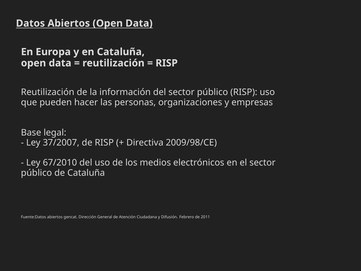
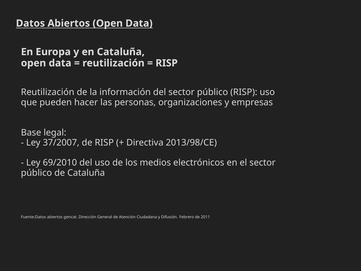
2009/98/CE: 2009/98/CE -> 2013/98/CE (191, 142)
67/2010: 67/2010 -> 69/2010 (60, 163)
